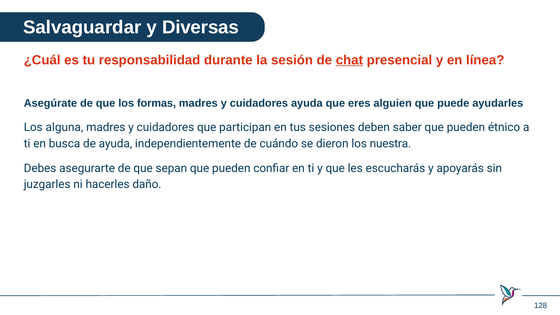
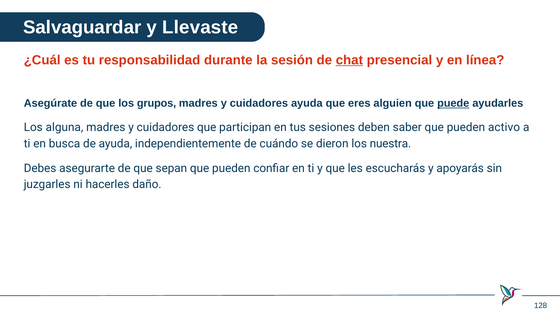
Diversas: Diversas -> Llevaste (200, 27)
formas: formas -> grupos (157, 103)
puede underline: none -> present (453, 103)
étnico: étnico -> activo (504, 127)
